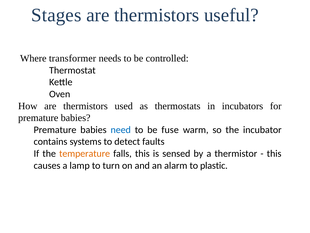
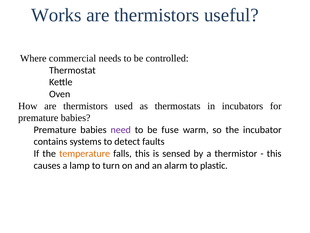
Stages: Stages -> Works (56, 15)
transformer: transformer -> commercial (73, 58)
need colour: blue -> purple (121, 130)
